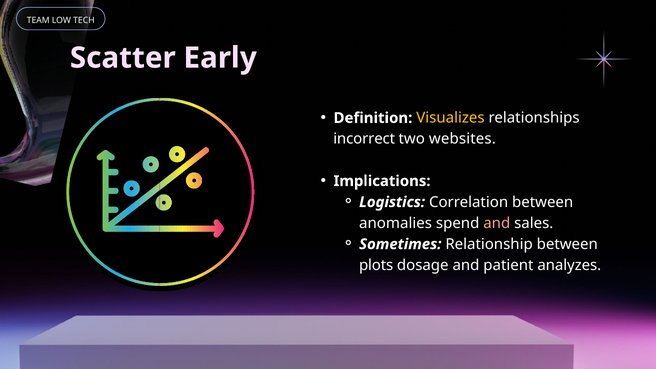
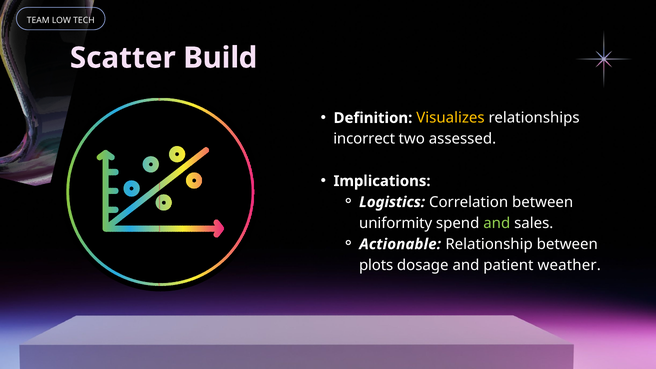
Early: Early -> Build (220, 58)
websites: websites -> assessed (462, 139)
anomalies: anomalies -> uniformity (396, 223)
and colour: pink -> light green (497, 223)
Sometimes: Sometimes -> Actionable (400, 244)
analyzes: analyzes -> weather (569, 265)
